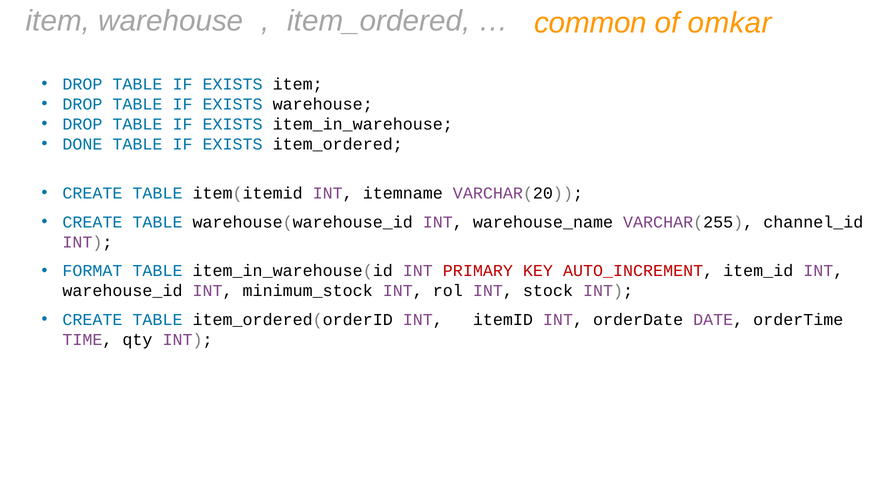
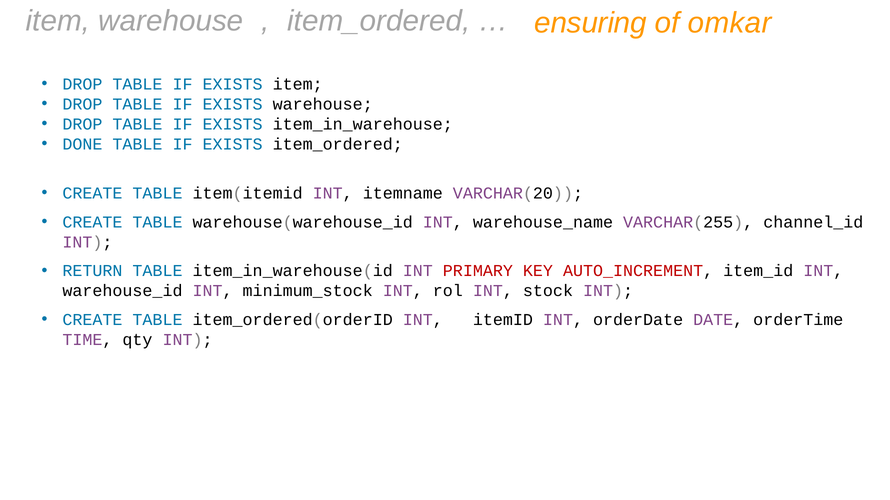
common: common -> ensuring (591, 23)
FORMAT: FORMAT -> RETURN (92, 271)
